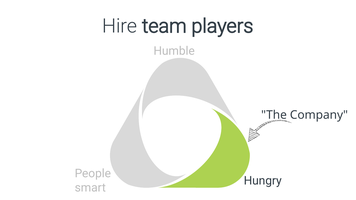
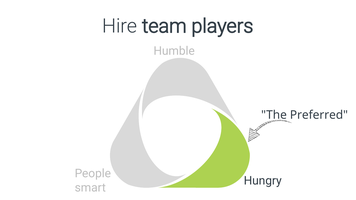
Company: Company -> Preferred (319, 115)
